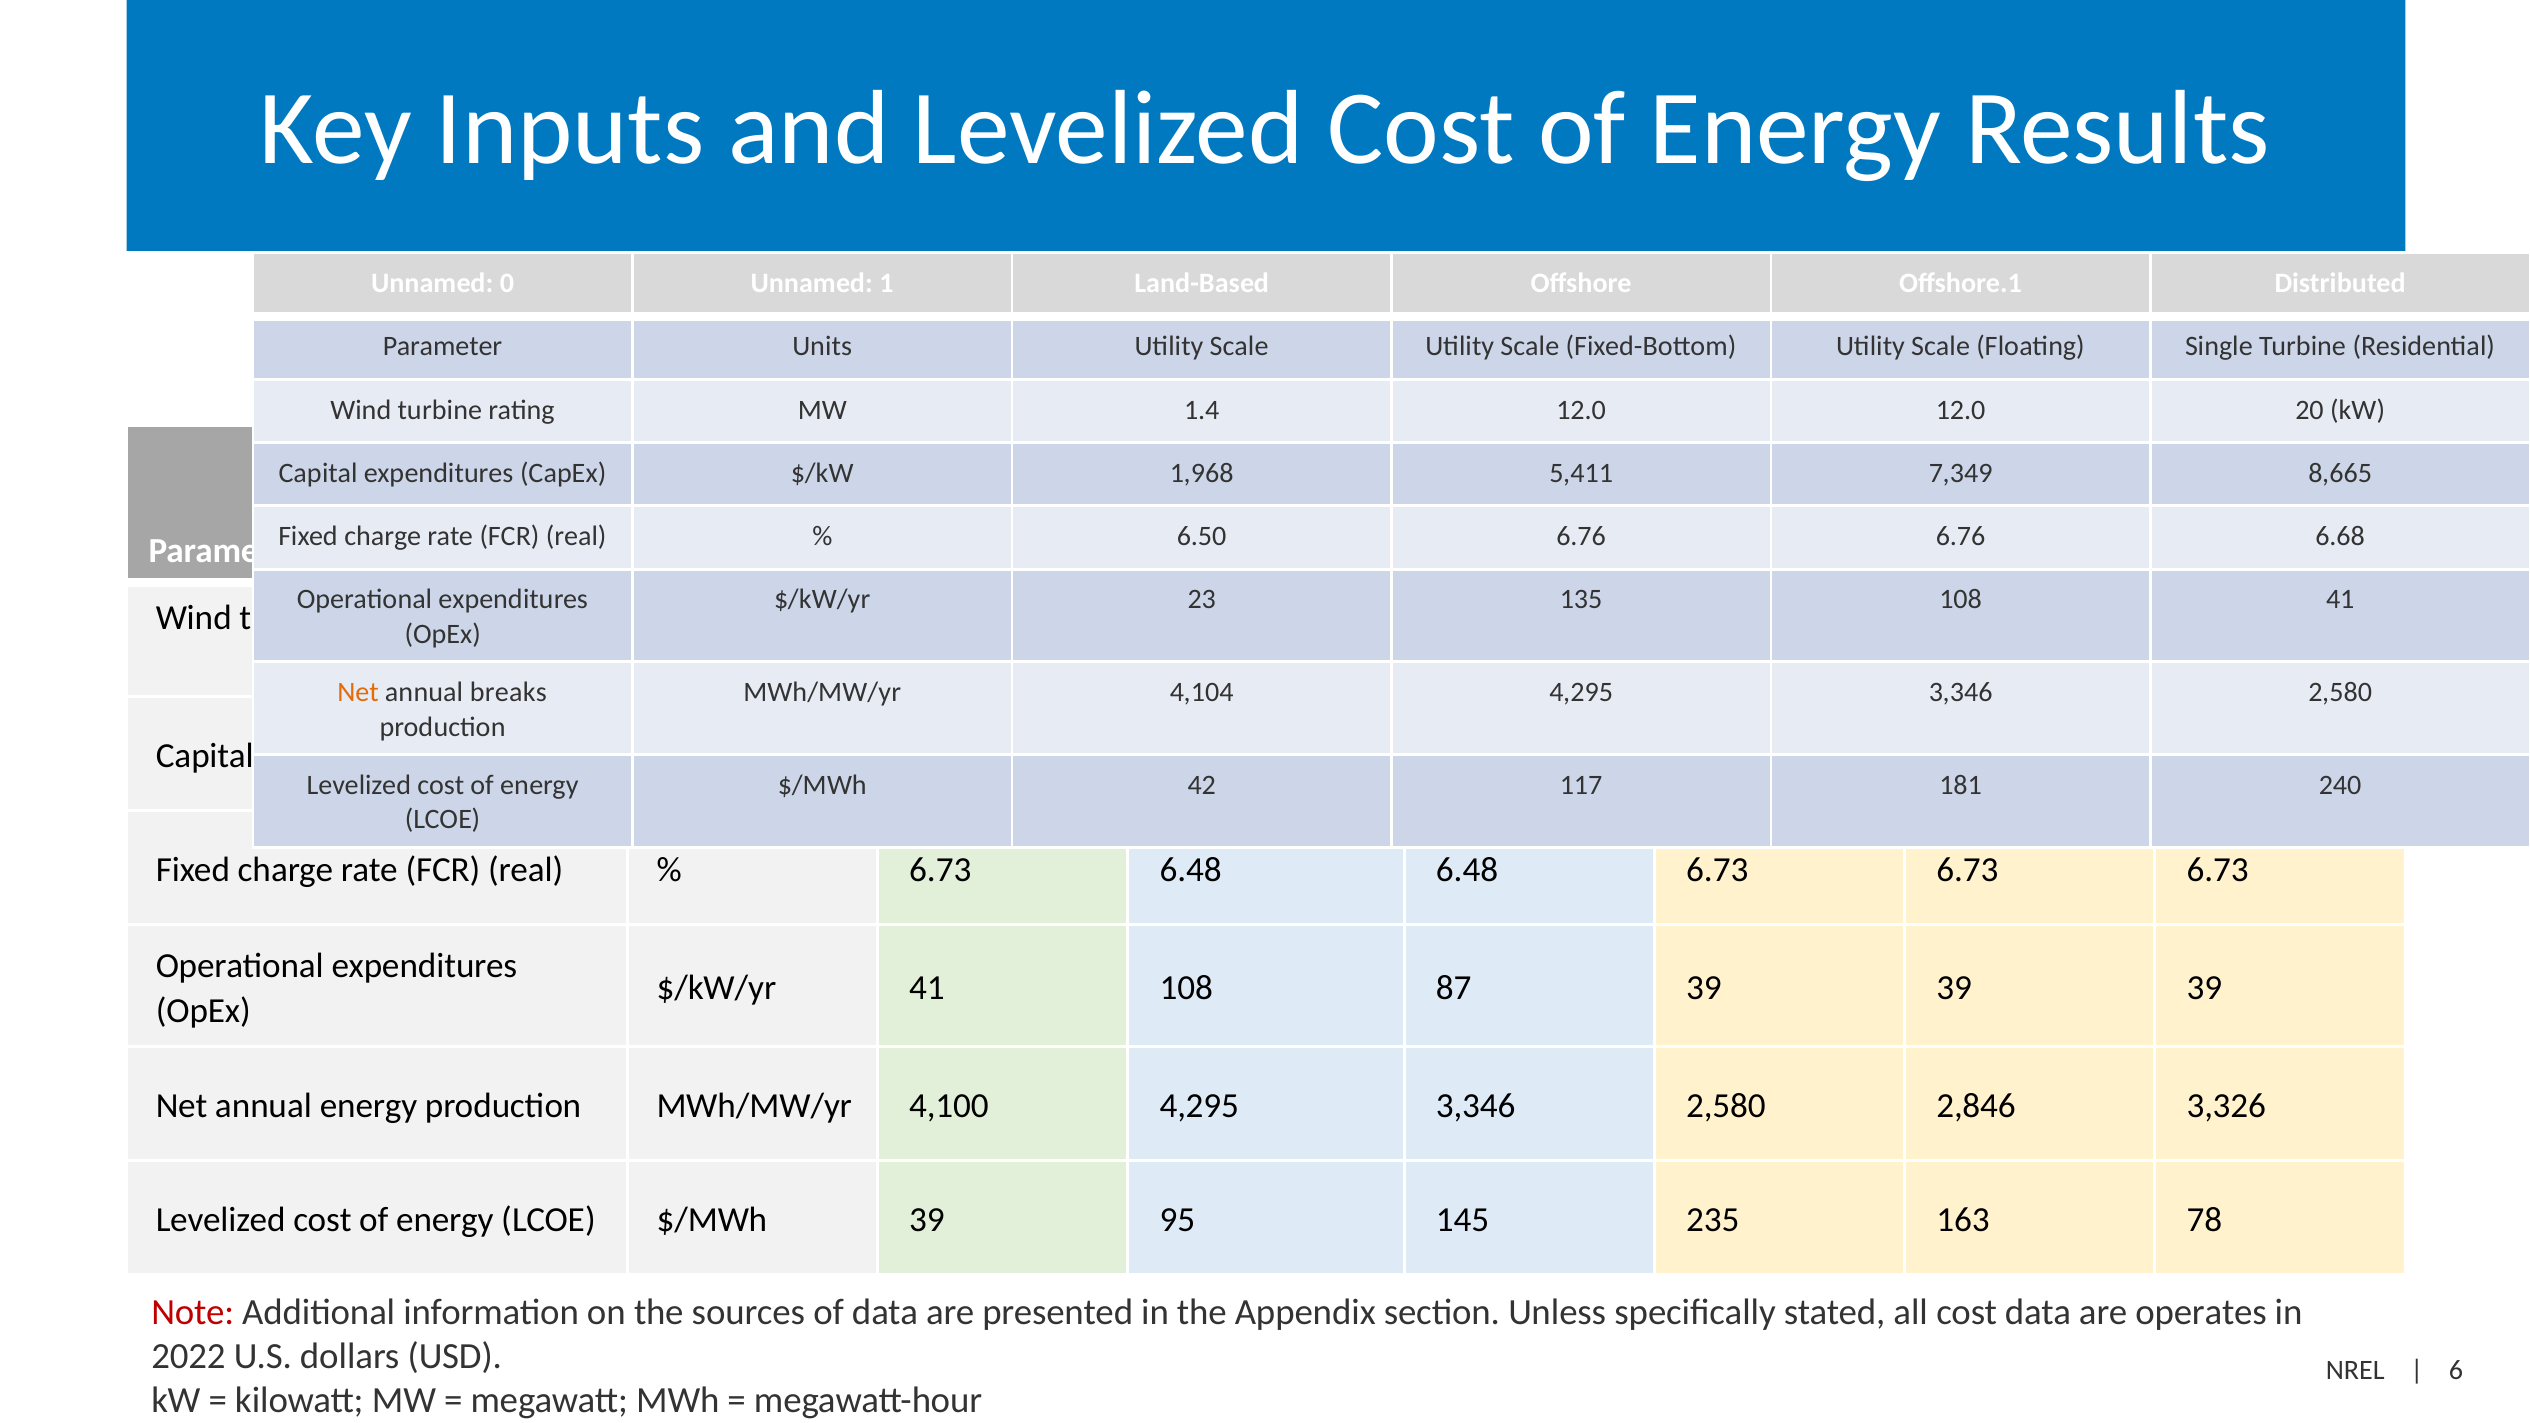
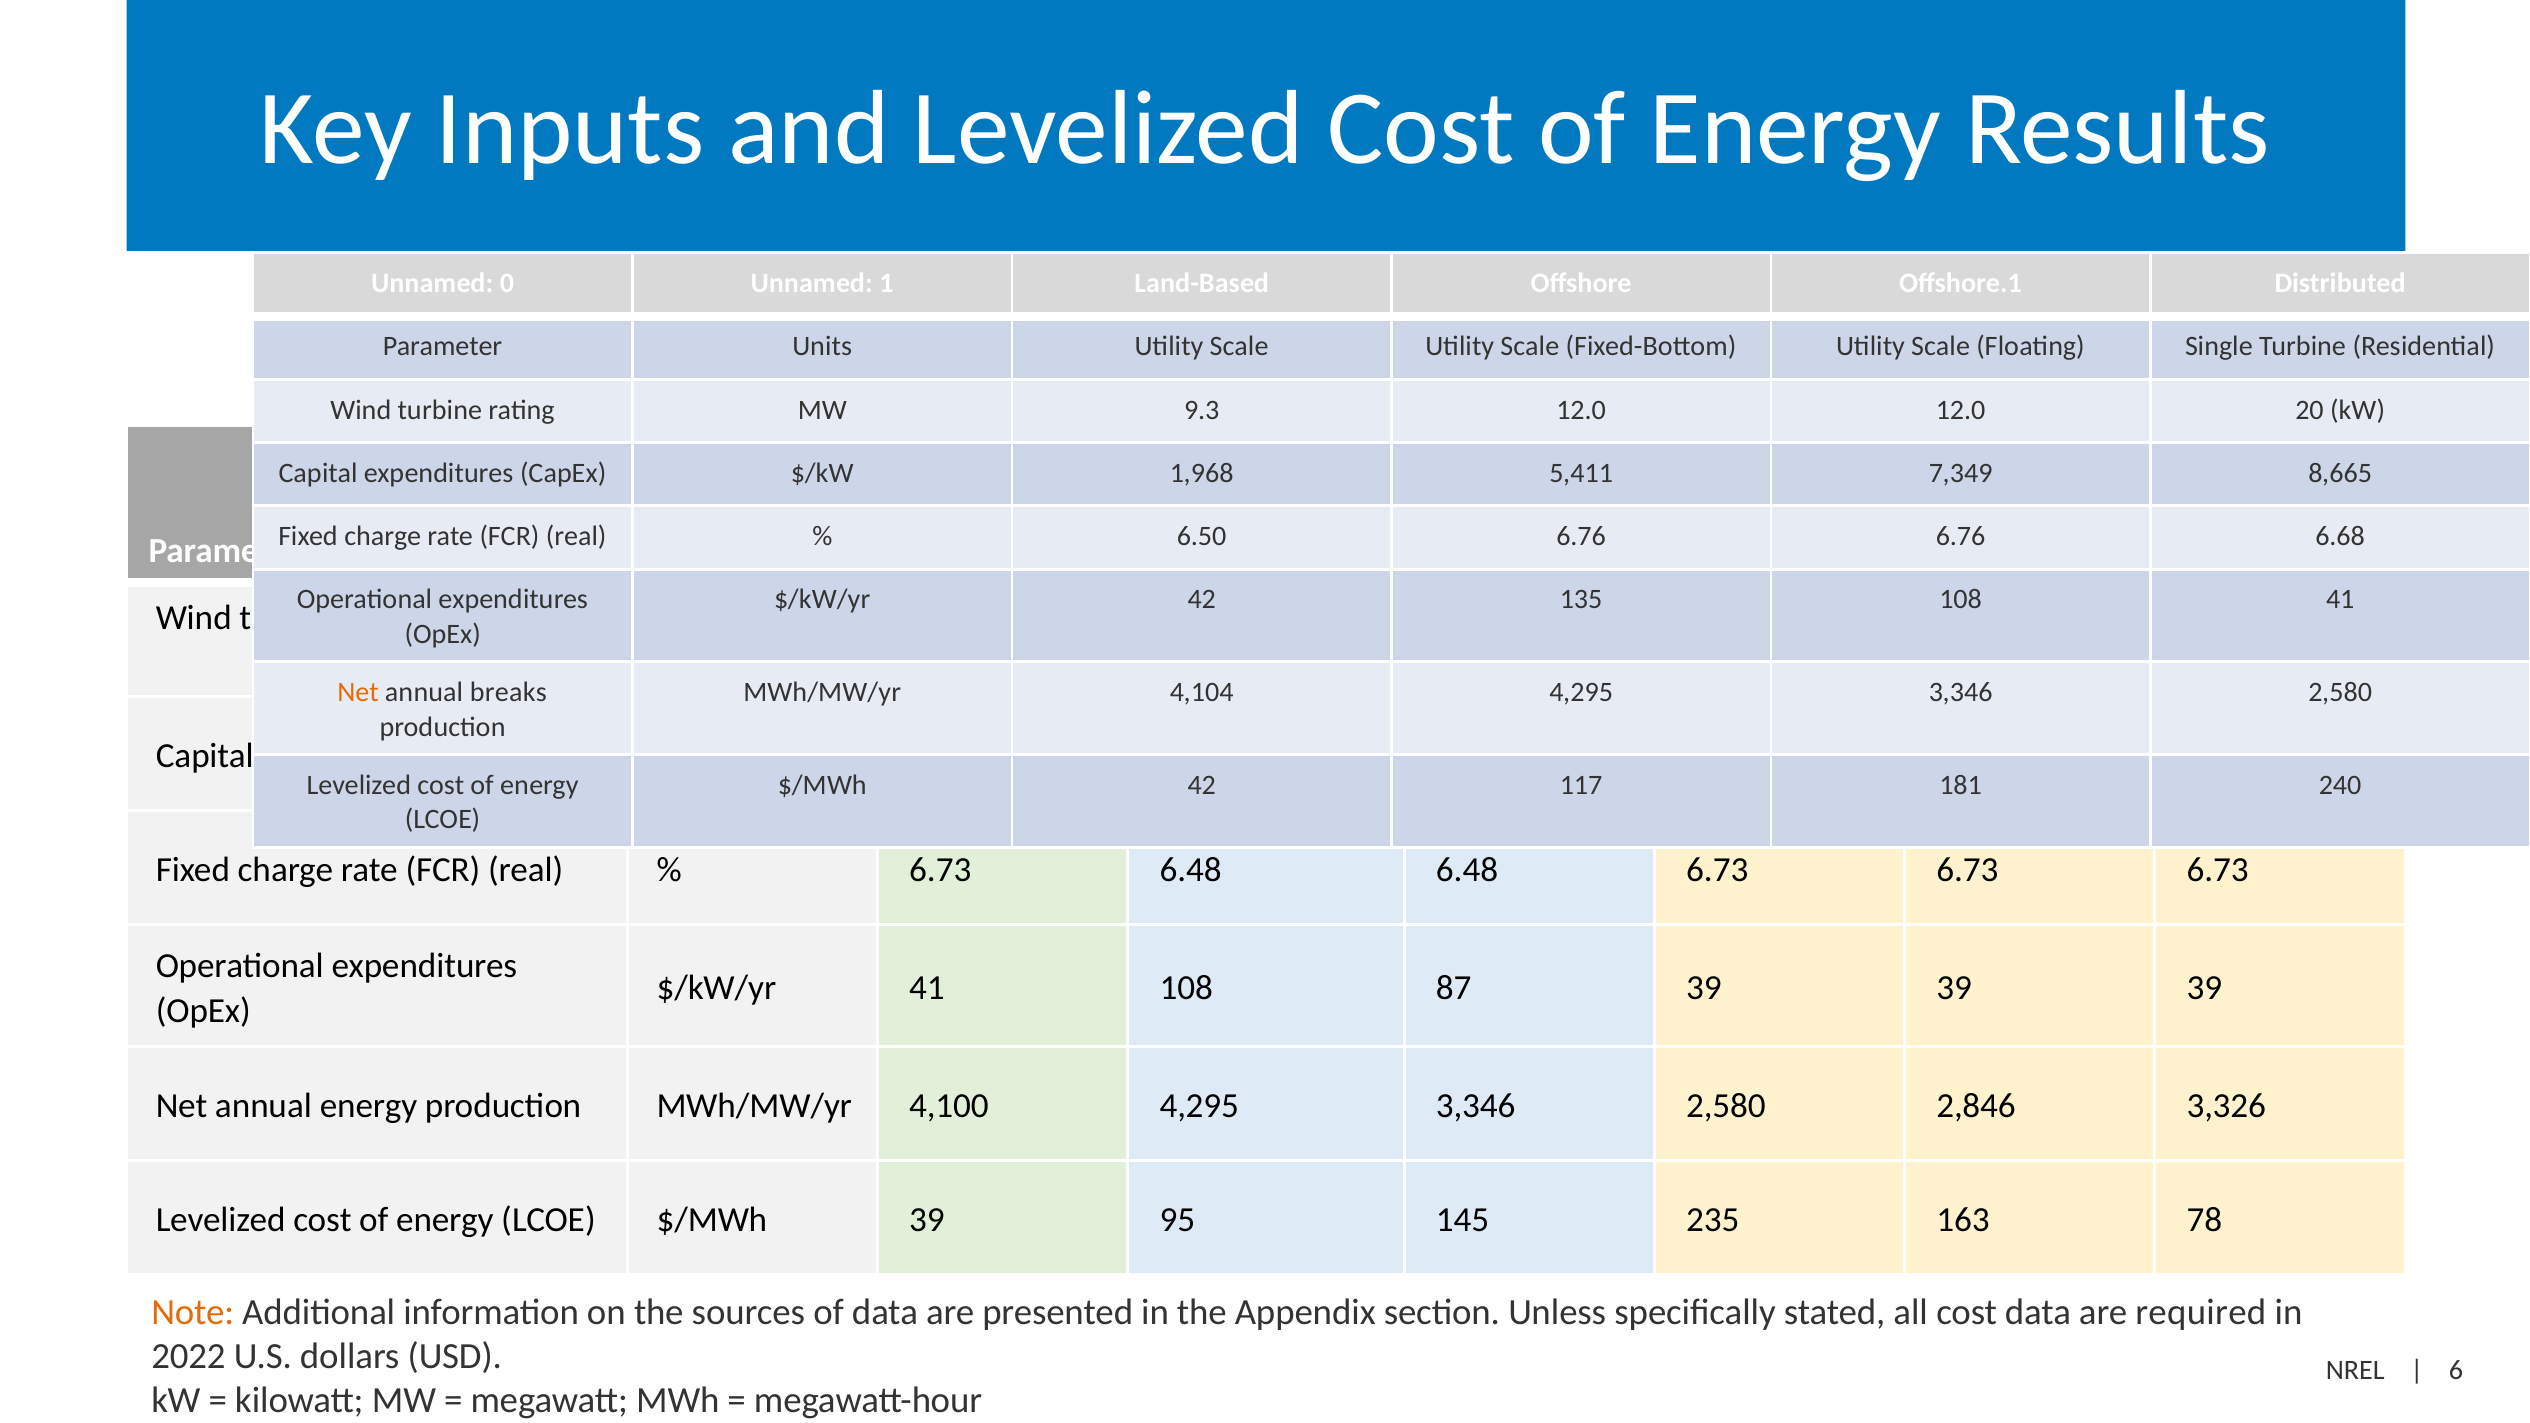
1.4: 1.4 -> 9.3 (1202, 410)
$/kW/yr 23: 23 -> 42 (1202, 600)
Note colour: red -> orange (193, 1312)
operates: operates -> required (2201, 1312)
